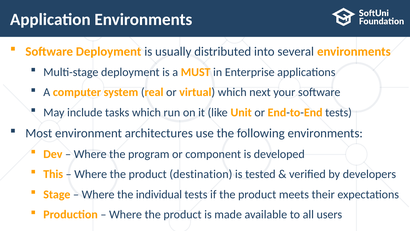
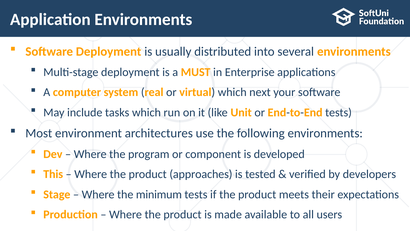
destination: destination -> approaches (201, 174)
individual: individual -> minimum (159, 194)
